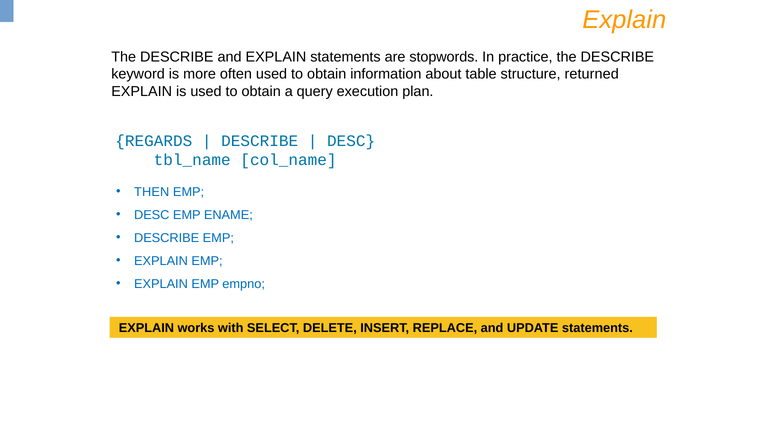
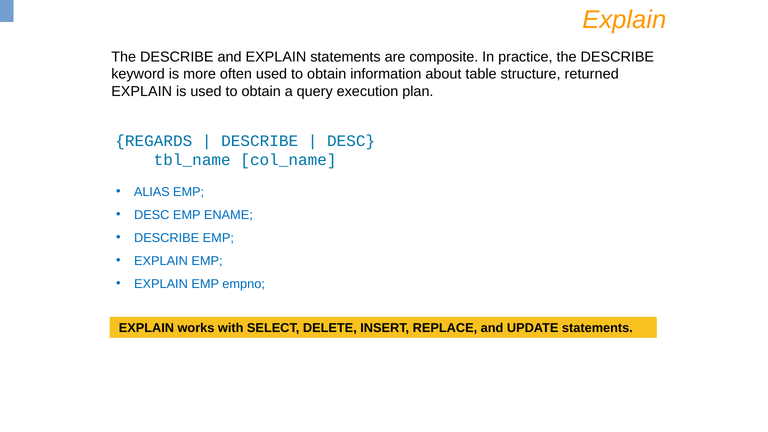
stopwords: stopwords -> composite (444, 57)
THEN: THEN -> ALIAS (152, 192)
